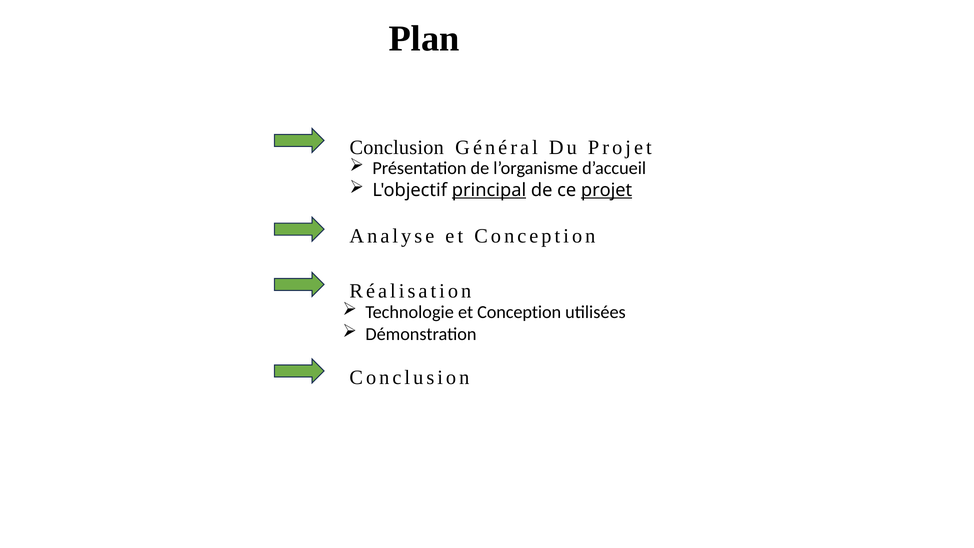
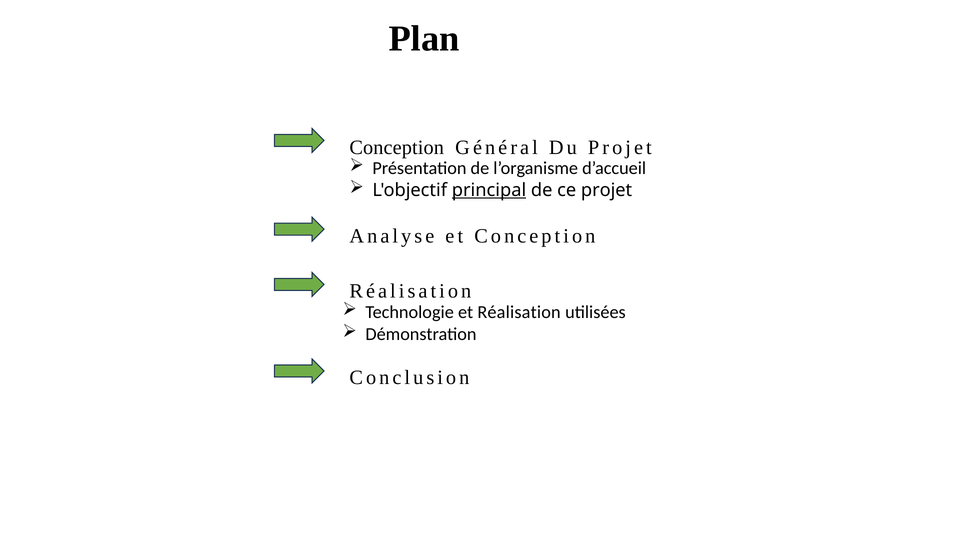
Conclusion: Conclusion -> Conception (397, 147)
projet underline: present -> none (607, 190)
Technologie et Conception: Conception -> Réalisation (519, 312)
